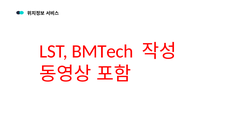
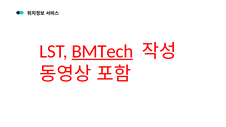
BMTech underline: none -> present (102, 51)
